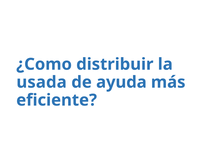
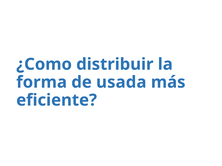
usada: usada -> forma (42, 82)
ayuda: ayuda -> usada (121, 82)
